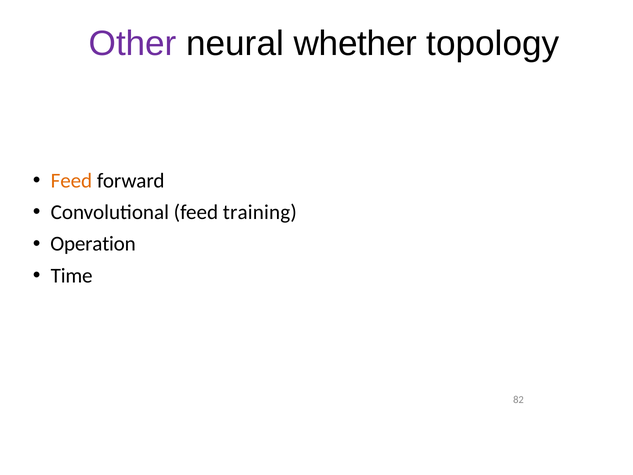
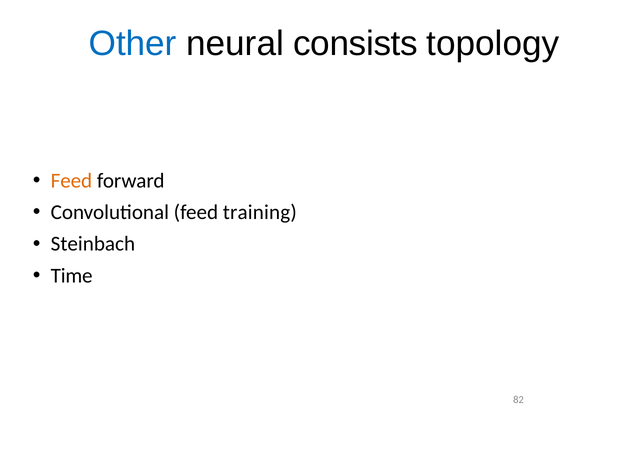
Other colour: purple -> blue (133, 44)
whether: whether -> consists (355, 44)
Operation: Operation -> Steinbach (93, 244)
